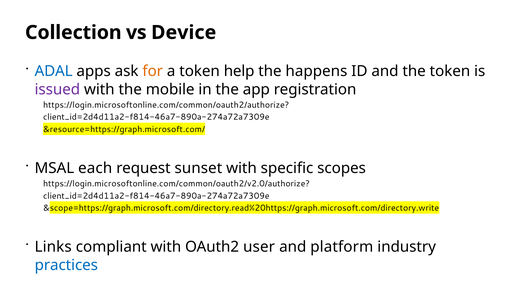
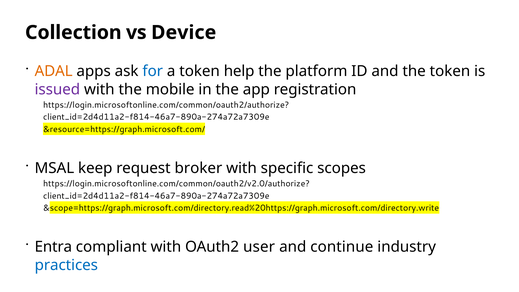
ADAL colour: blue -> orange (54, 71)
for colour: orange -> blue (153, 71)
happens: happens -> platform (316, 71)
each: each -> keep (95, 168)
sunset: sunset -> broker (198, 168)
Links: Links -> Entra (53, 247)
platform: platform -> continue (342, 247)
